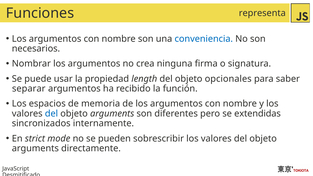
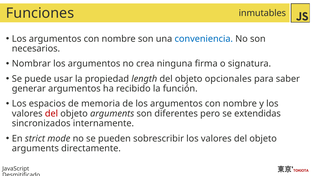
representa: representa -> inmutables (262, 13)
separar: separar -> generar (29, 89)
del colour: blue -> red (51, 114)
